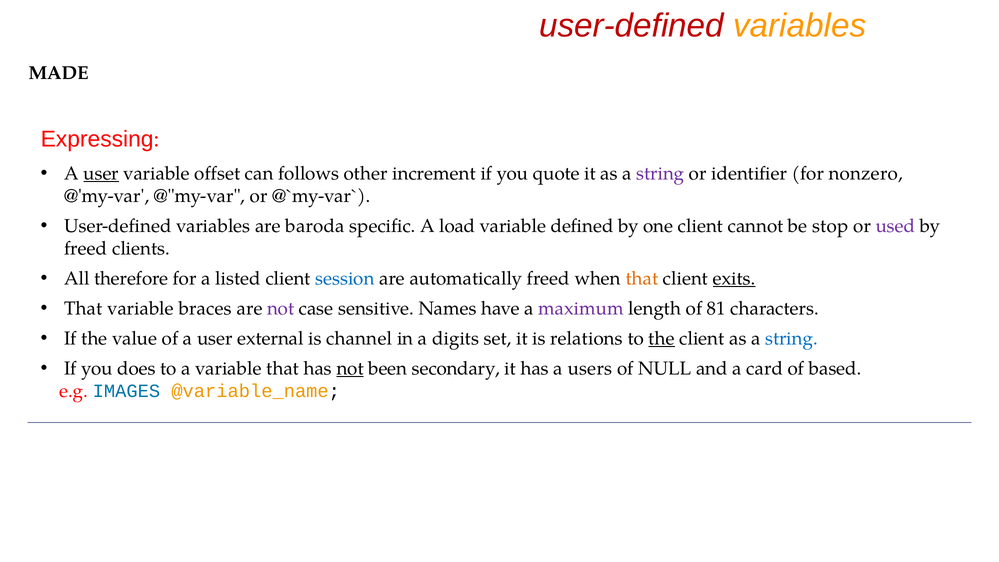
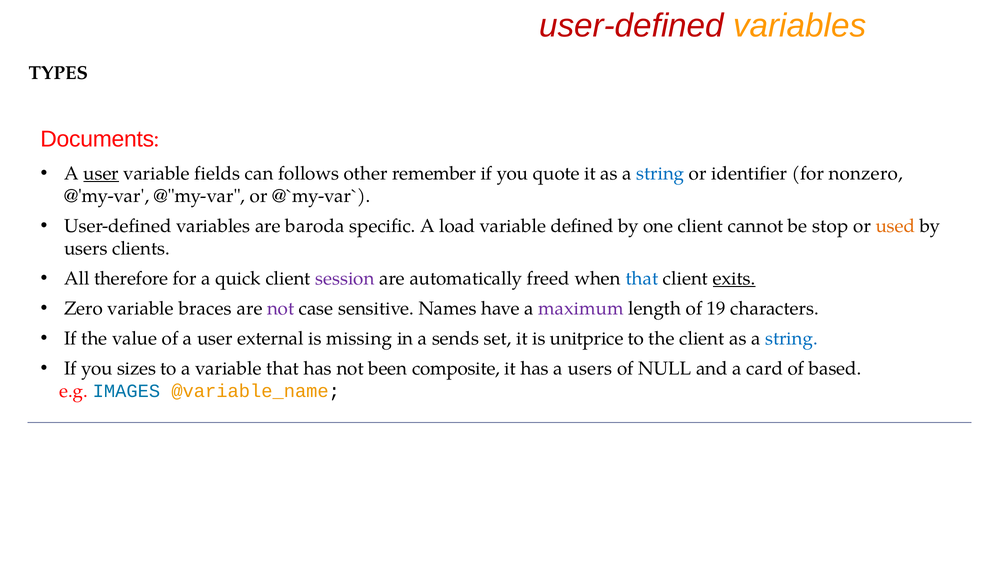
MADE: MADE -> TYPES (59, 73)
Expressing: Expressing -> Documents (97, 139)
offset: offset -> fields (217, 174)
increment: increment -> remember (434, 174)
string colour: purple -> blue (660, 174)
used colour: purple -> orange (895, 226)
freed: freed -> users (86, 249)
listed: listed -> quick (238, 279)
session colour: blue -> purple (345, 279)
that colour: orange -> blue (642, 279)
That: That -> Zero (84, 308)
81: 81 -> 19 (716, 308)
channel: channel -> missing (359, 338)
digits: digits -> sends (456, 338)
relations: relations -> unitprice (587, 338)
the underline: present -> none (662, 338)
does: does -> sizes (137, 368)
not underline: present -> none (350, 368)
secondary: secondary -> composite (456, 368)
